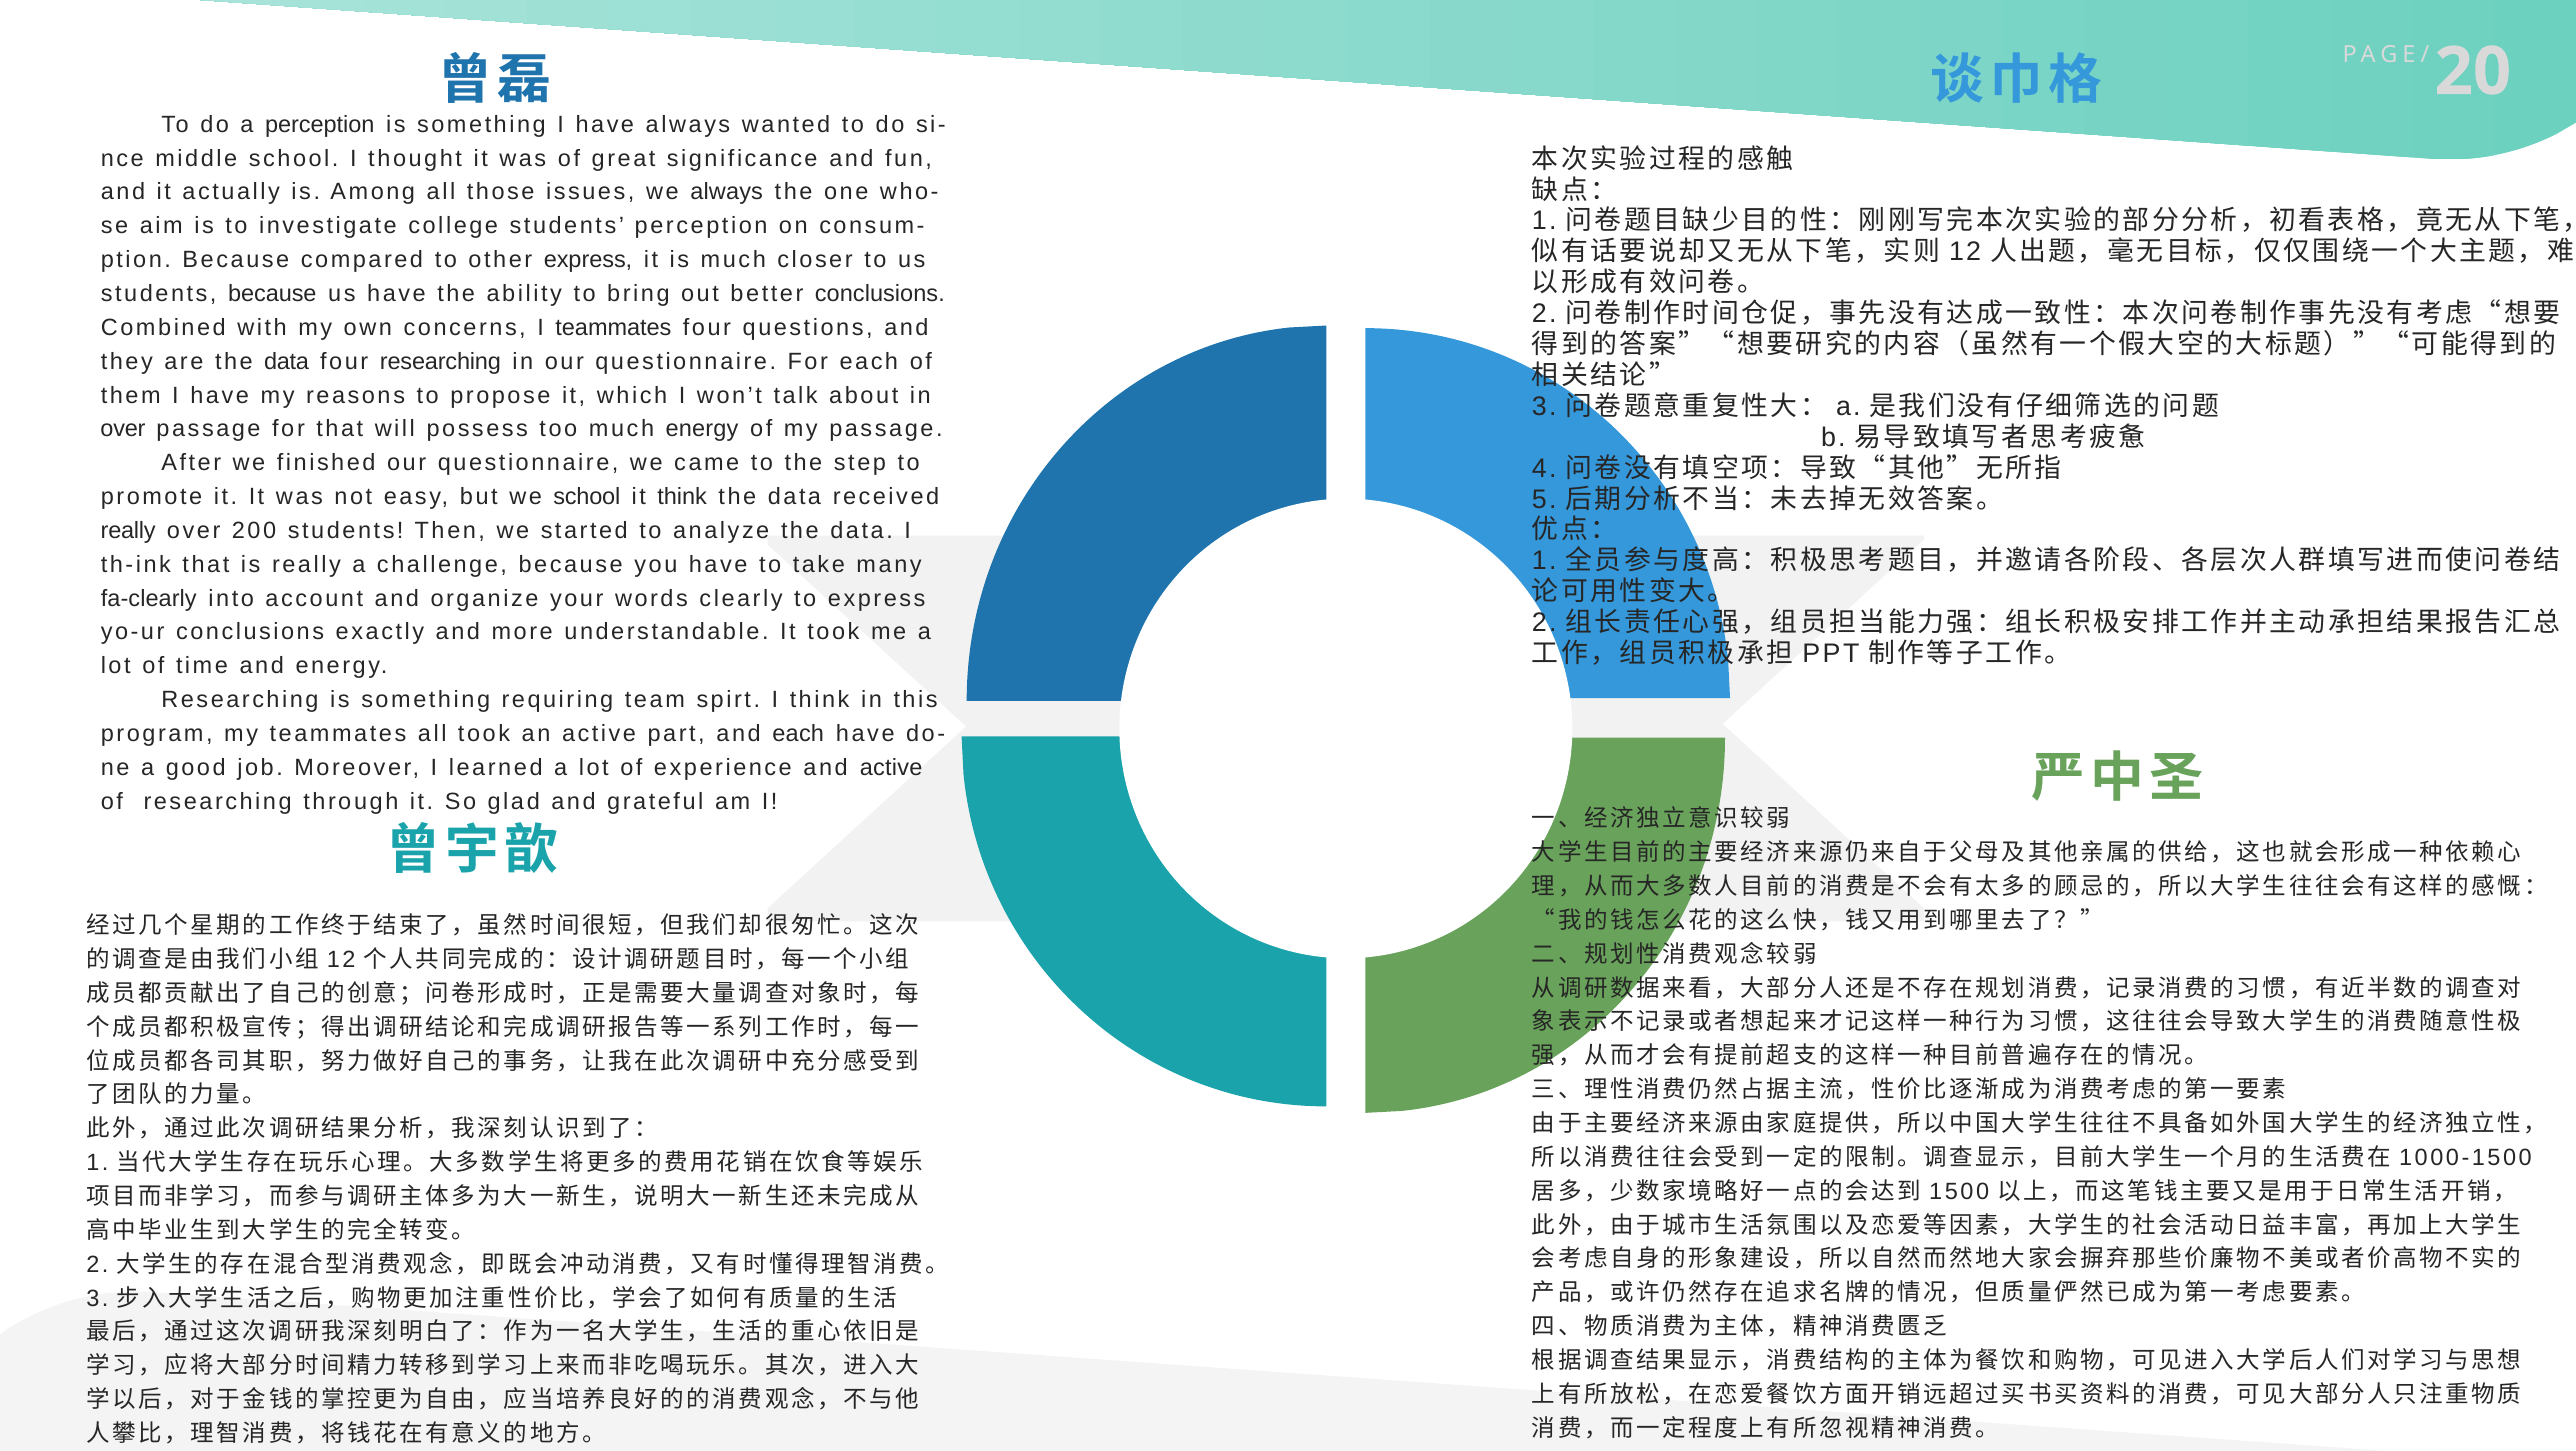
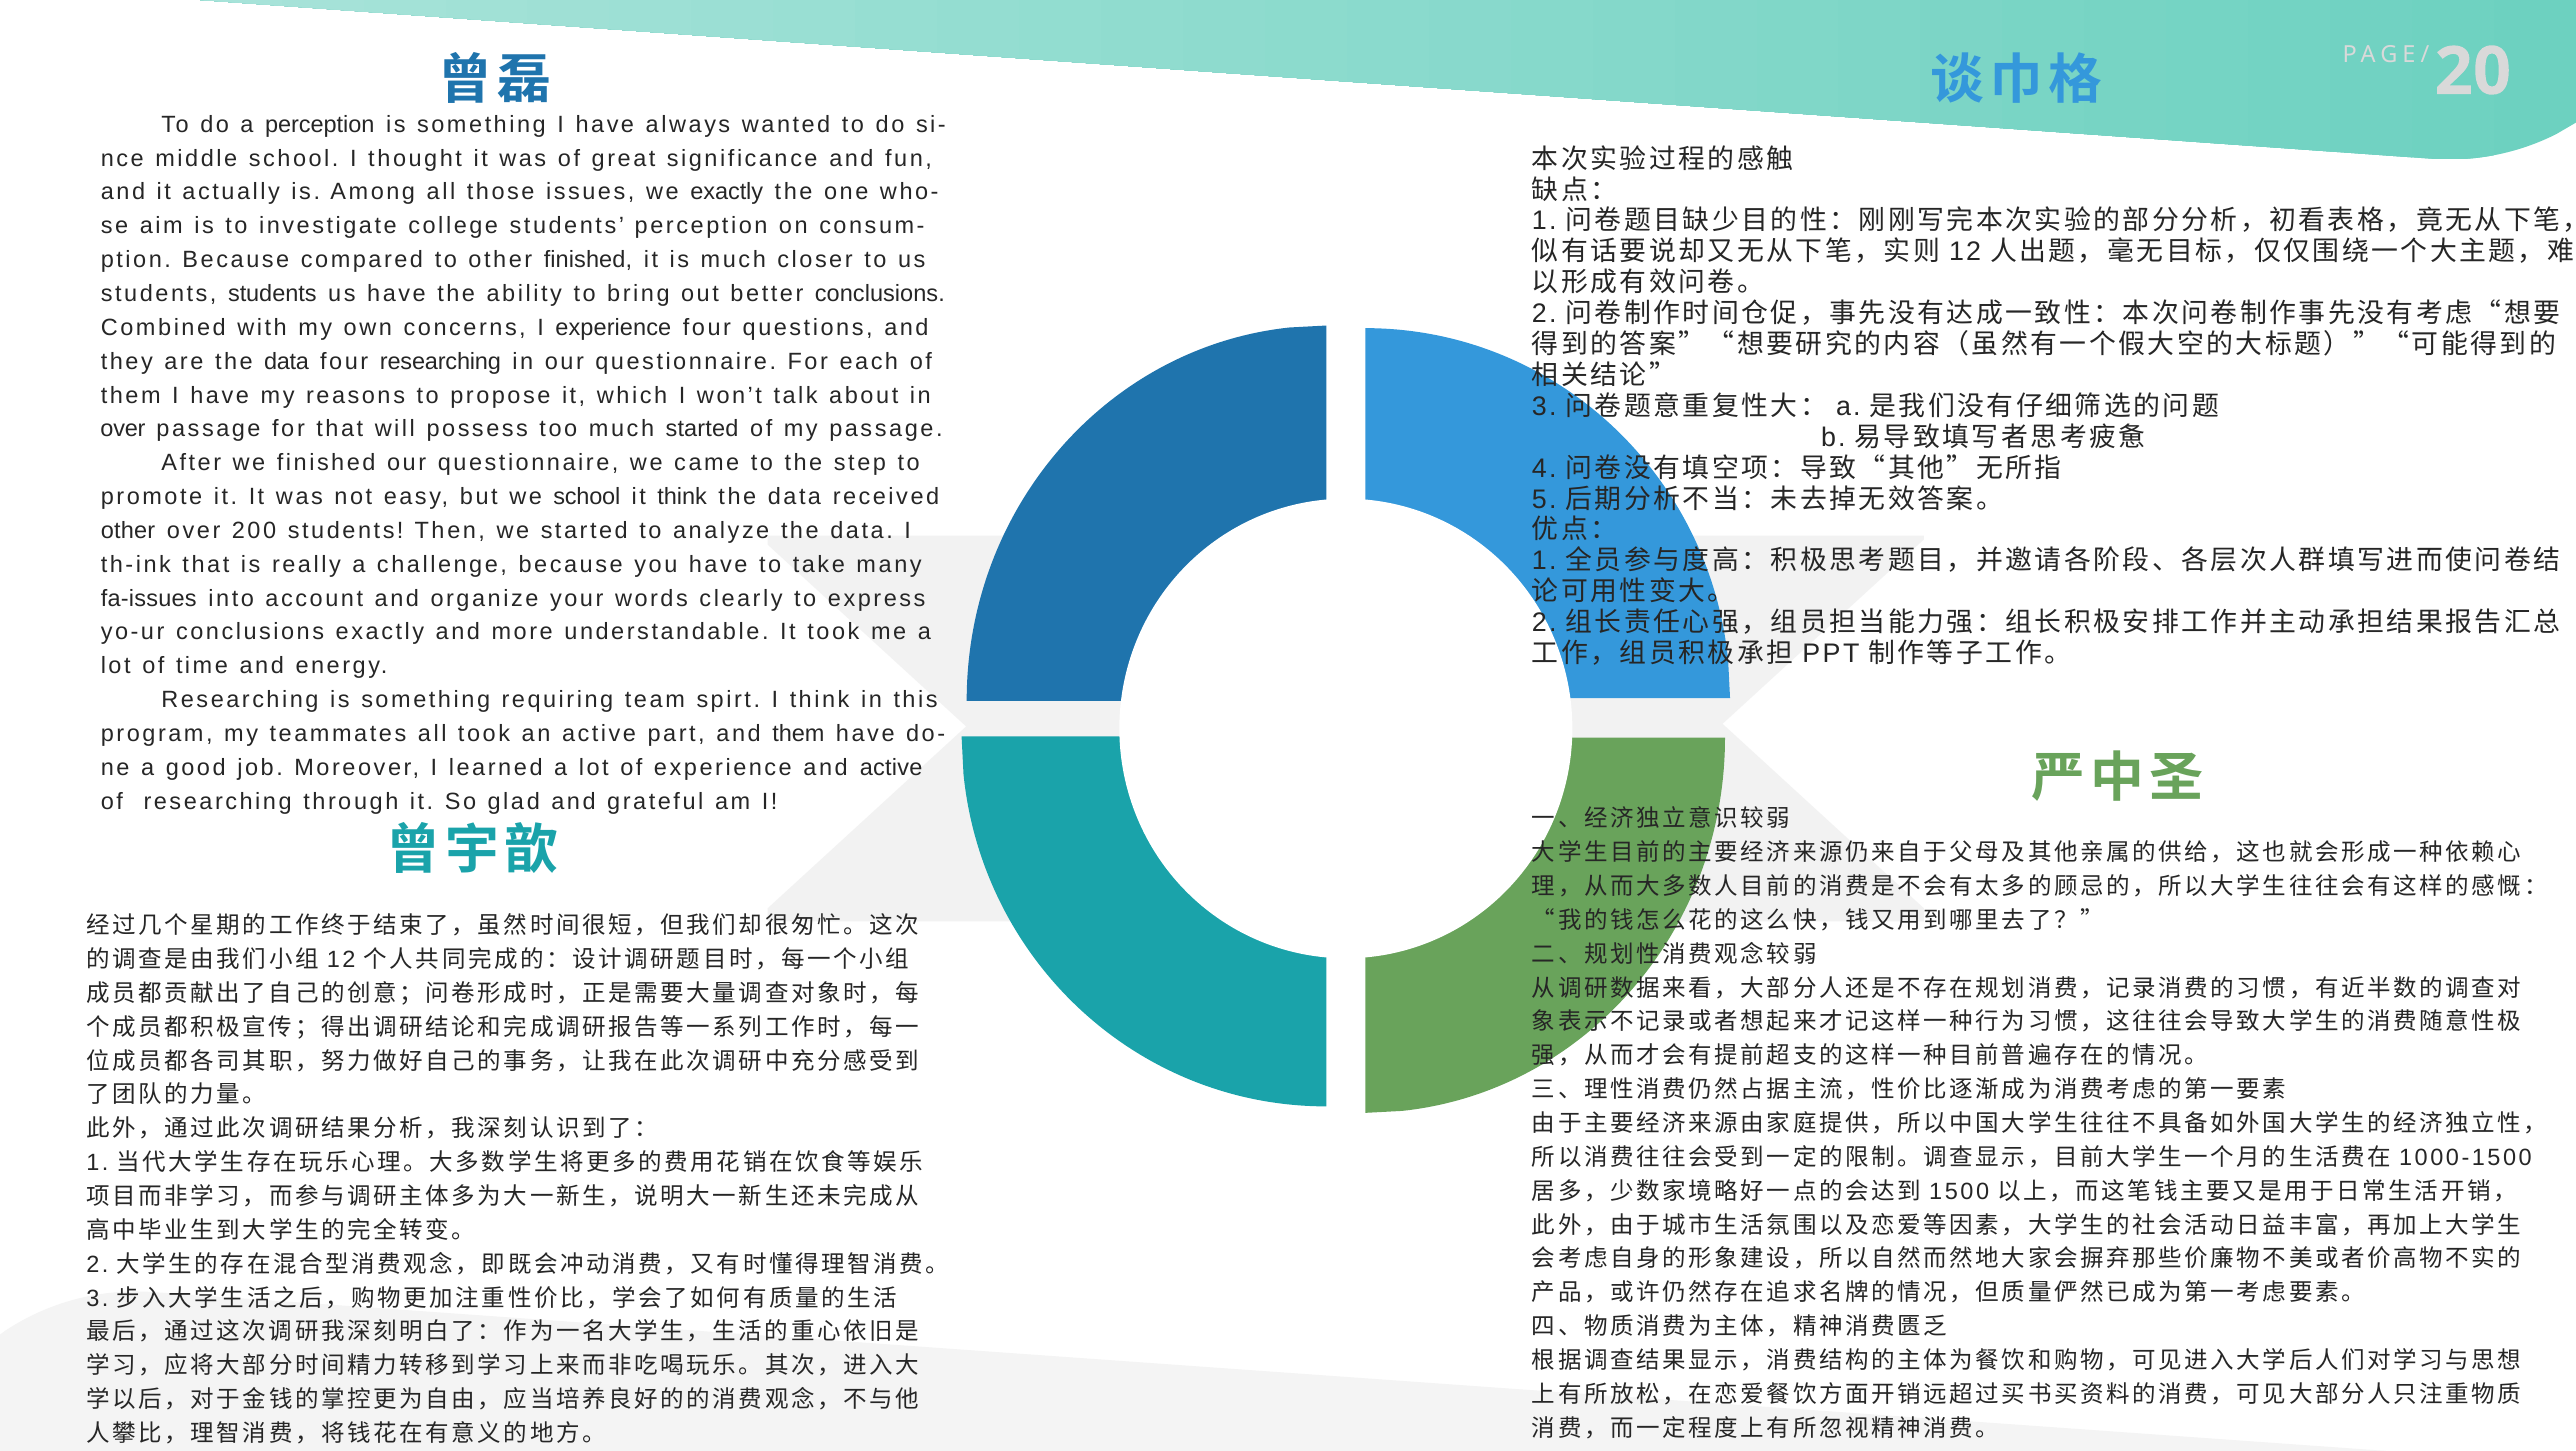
we always: always -> exactly (727, 192)
other express: express -> finished (588, 260)
students because: because -> students (272, 294)
I teammates: teammates -> experience (613, 328)
much energy: energy -> started (702, 429)
really: really -> other (128, 531)
fa-clearly: fa-clearly -> fa-issues (149, 598)
and each: each -> them (798, 734)
